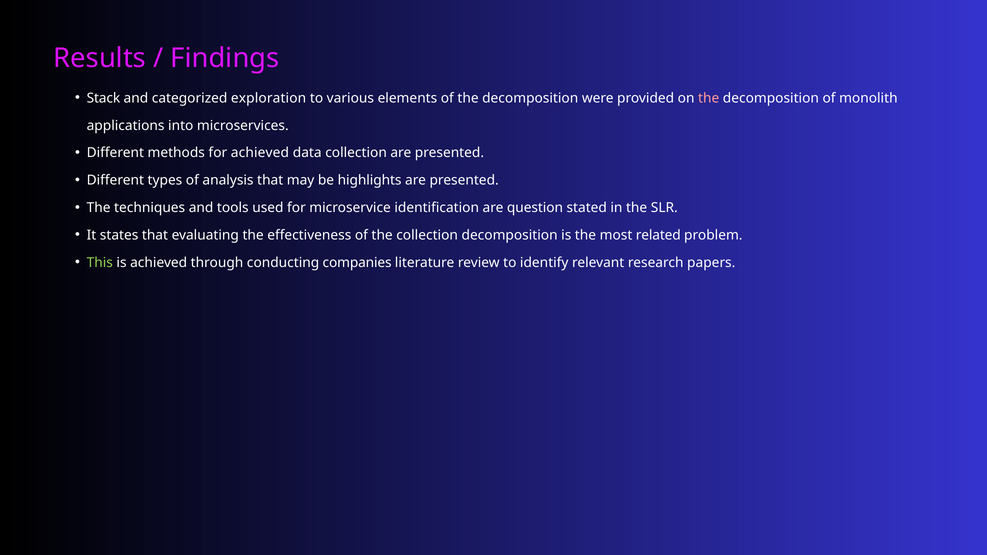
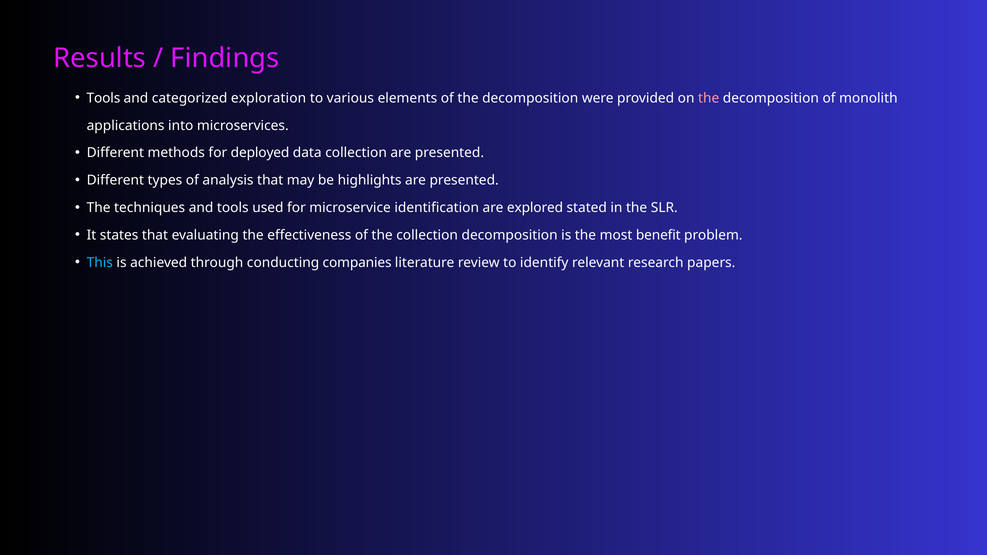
Stack: Stack -> Tools (103, 98)
for achieved: achieved -> deployed (260, 153)
question: question -> explored (535, 208)
related: related -> benefit (658, 235)
This colour: light green -> light blue (100, 263)
